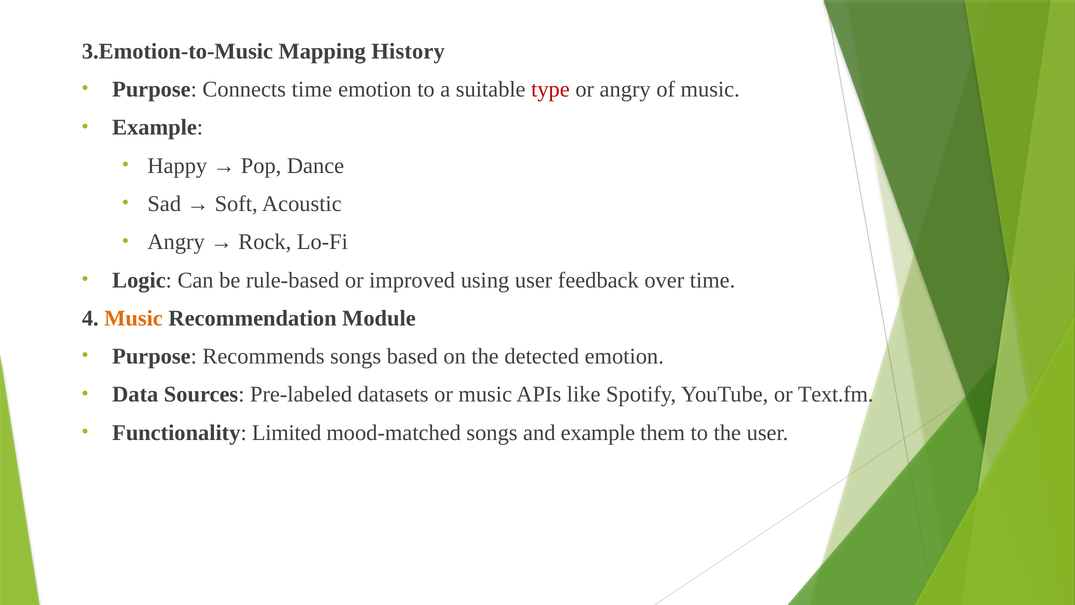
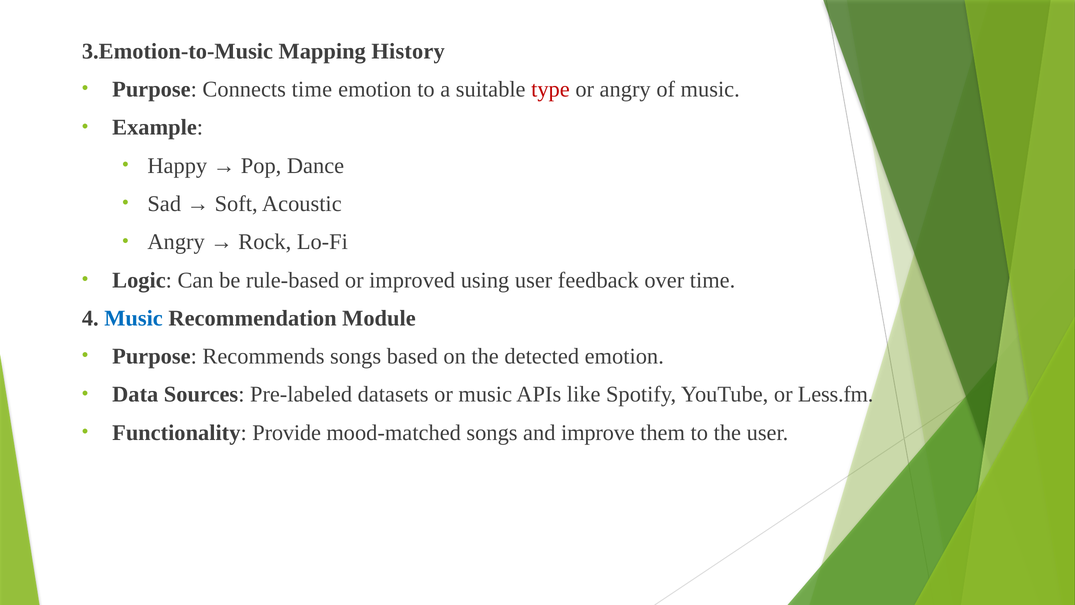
Music colour: orange -> blue (134, 318)
Text.fm: Text.fm -> Less.fm (836, 394)
Limited: Limited -> Provide (287, 432)
and example: example -> improve (598, 432)
